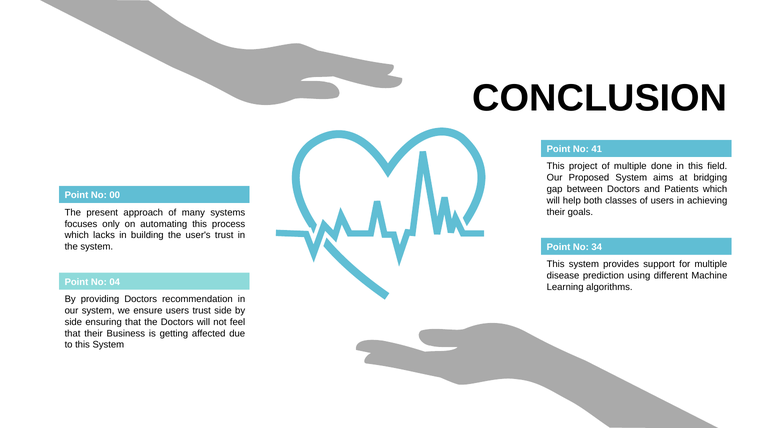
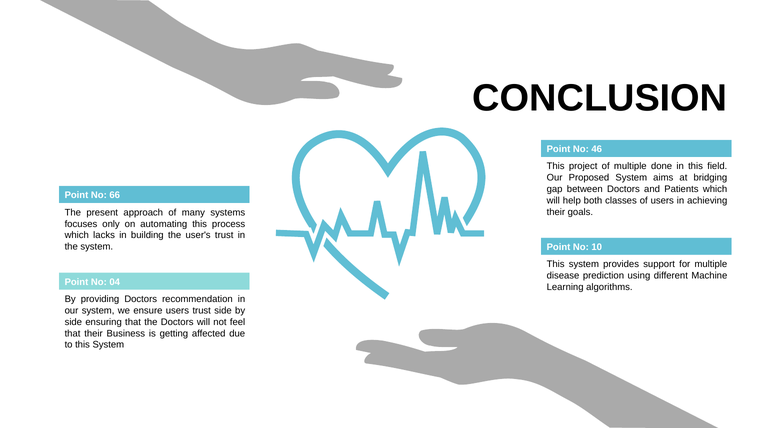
41: 41 -> 46 (597, 149)
00: 00 -> 66 (115, 195)
34: 34 -> 10 (597, 247)
